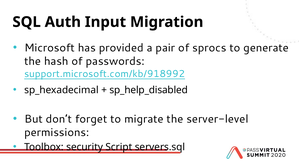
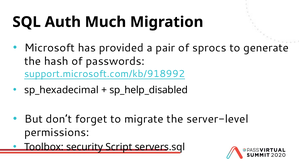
Input: Input -> Much (105, 22)
